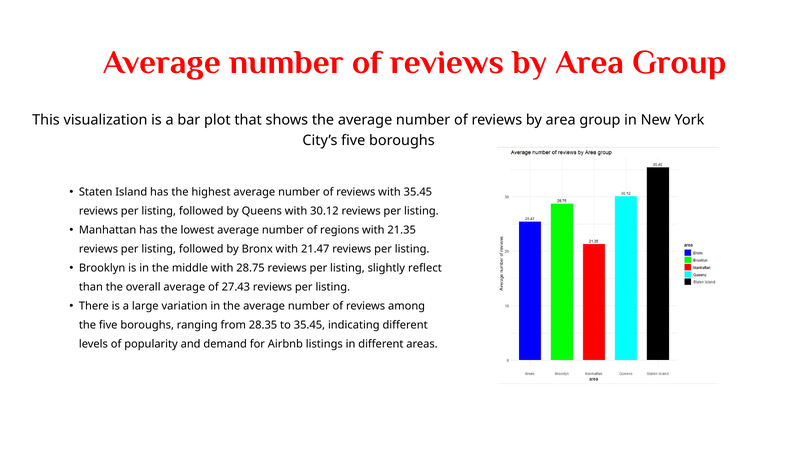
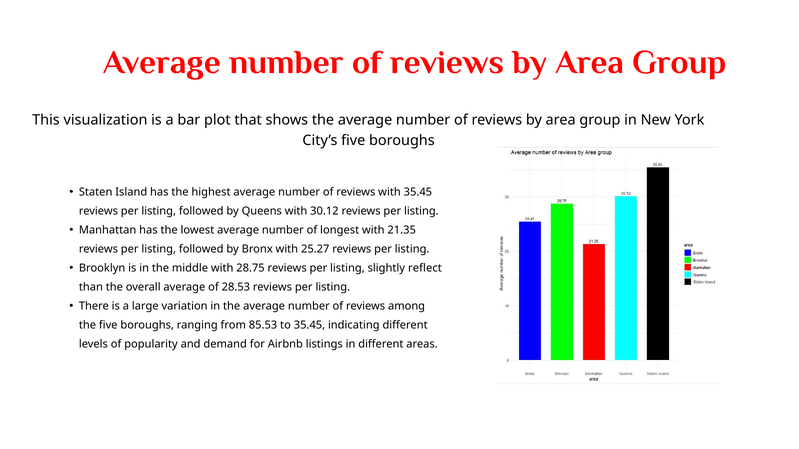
regions: regions -> longest (340, 230)
21.47: 21.47 -> 25.27 (315, 249)
27.43: 27.43 -> 28.53 (236, 287)
28.35: 28.35 -> 85.53 (263, 325)
